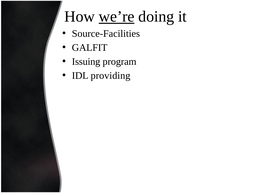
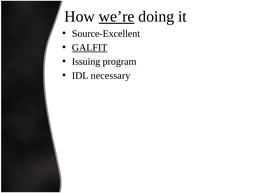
Source-Facilities: Source-Facilities -> Source-Excellent (106, 34)
GALFIT underline: none -> present (90, 48)
providing: providing -> necessary (110, 76)
